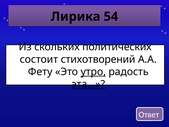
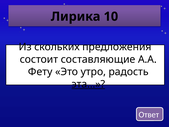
54: 54 -> 10 (111, 17)
политических: политических -> предложения (117, 47)
стихотворений: стихотворений -> составляющие (98, 59)
утро underline: present -> none (93, 72)
